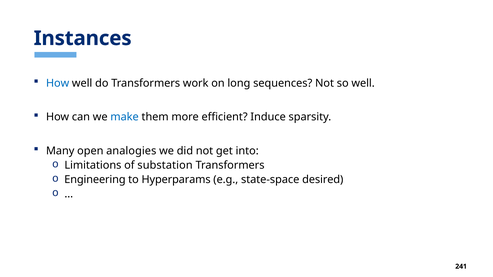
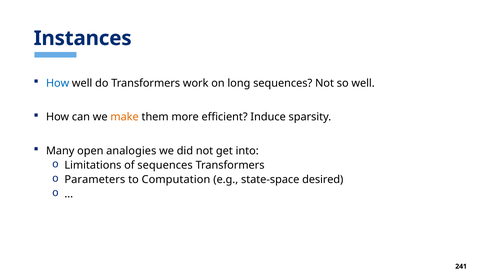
make colour: blue -> orange (125, 117)
of substation: substation -> sequences (165, 165)
Engineering: Engineering -> Parameters (95, 180)
Hyperparams: Hyperparams -> Computation (176, 180)
